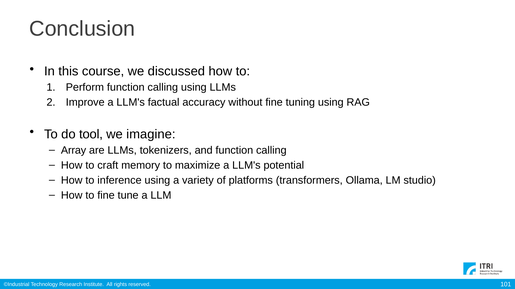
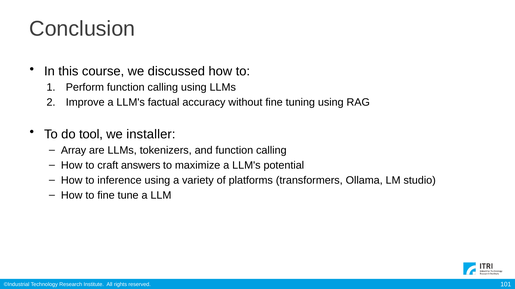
imagine: imagine -> installer (151, 134)
memory: memory -> answers (141, 166)
